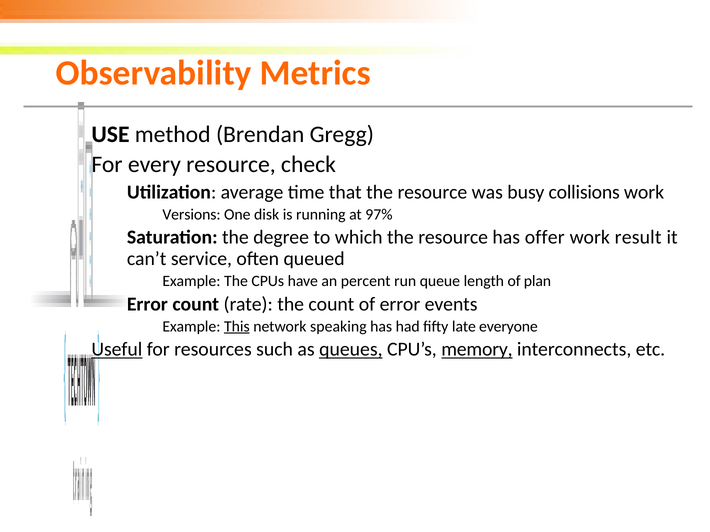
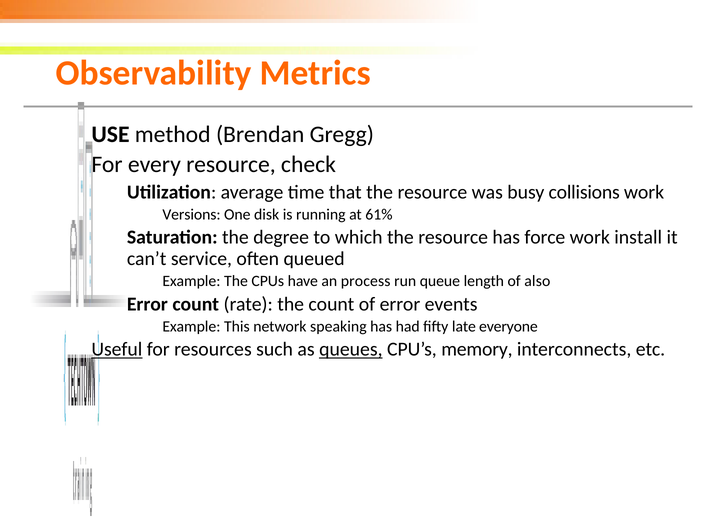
97%: 97% -> 61% (379, 215)
offer: offer -> force (545, 238)
result: result -> install (638, 238)
percent: percent -> process (366, 281)
plan: plan -> also (537, 281)
This underline: present -> none (237, 327)
memory underline: present -> none (477, 350)
